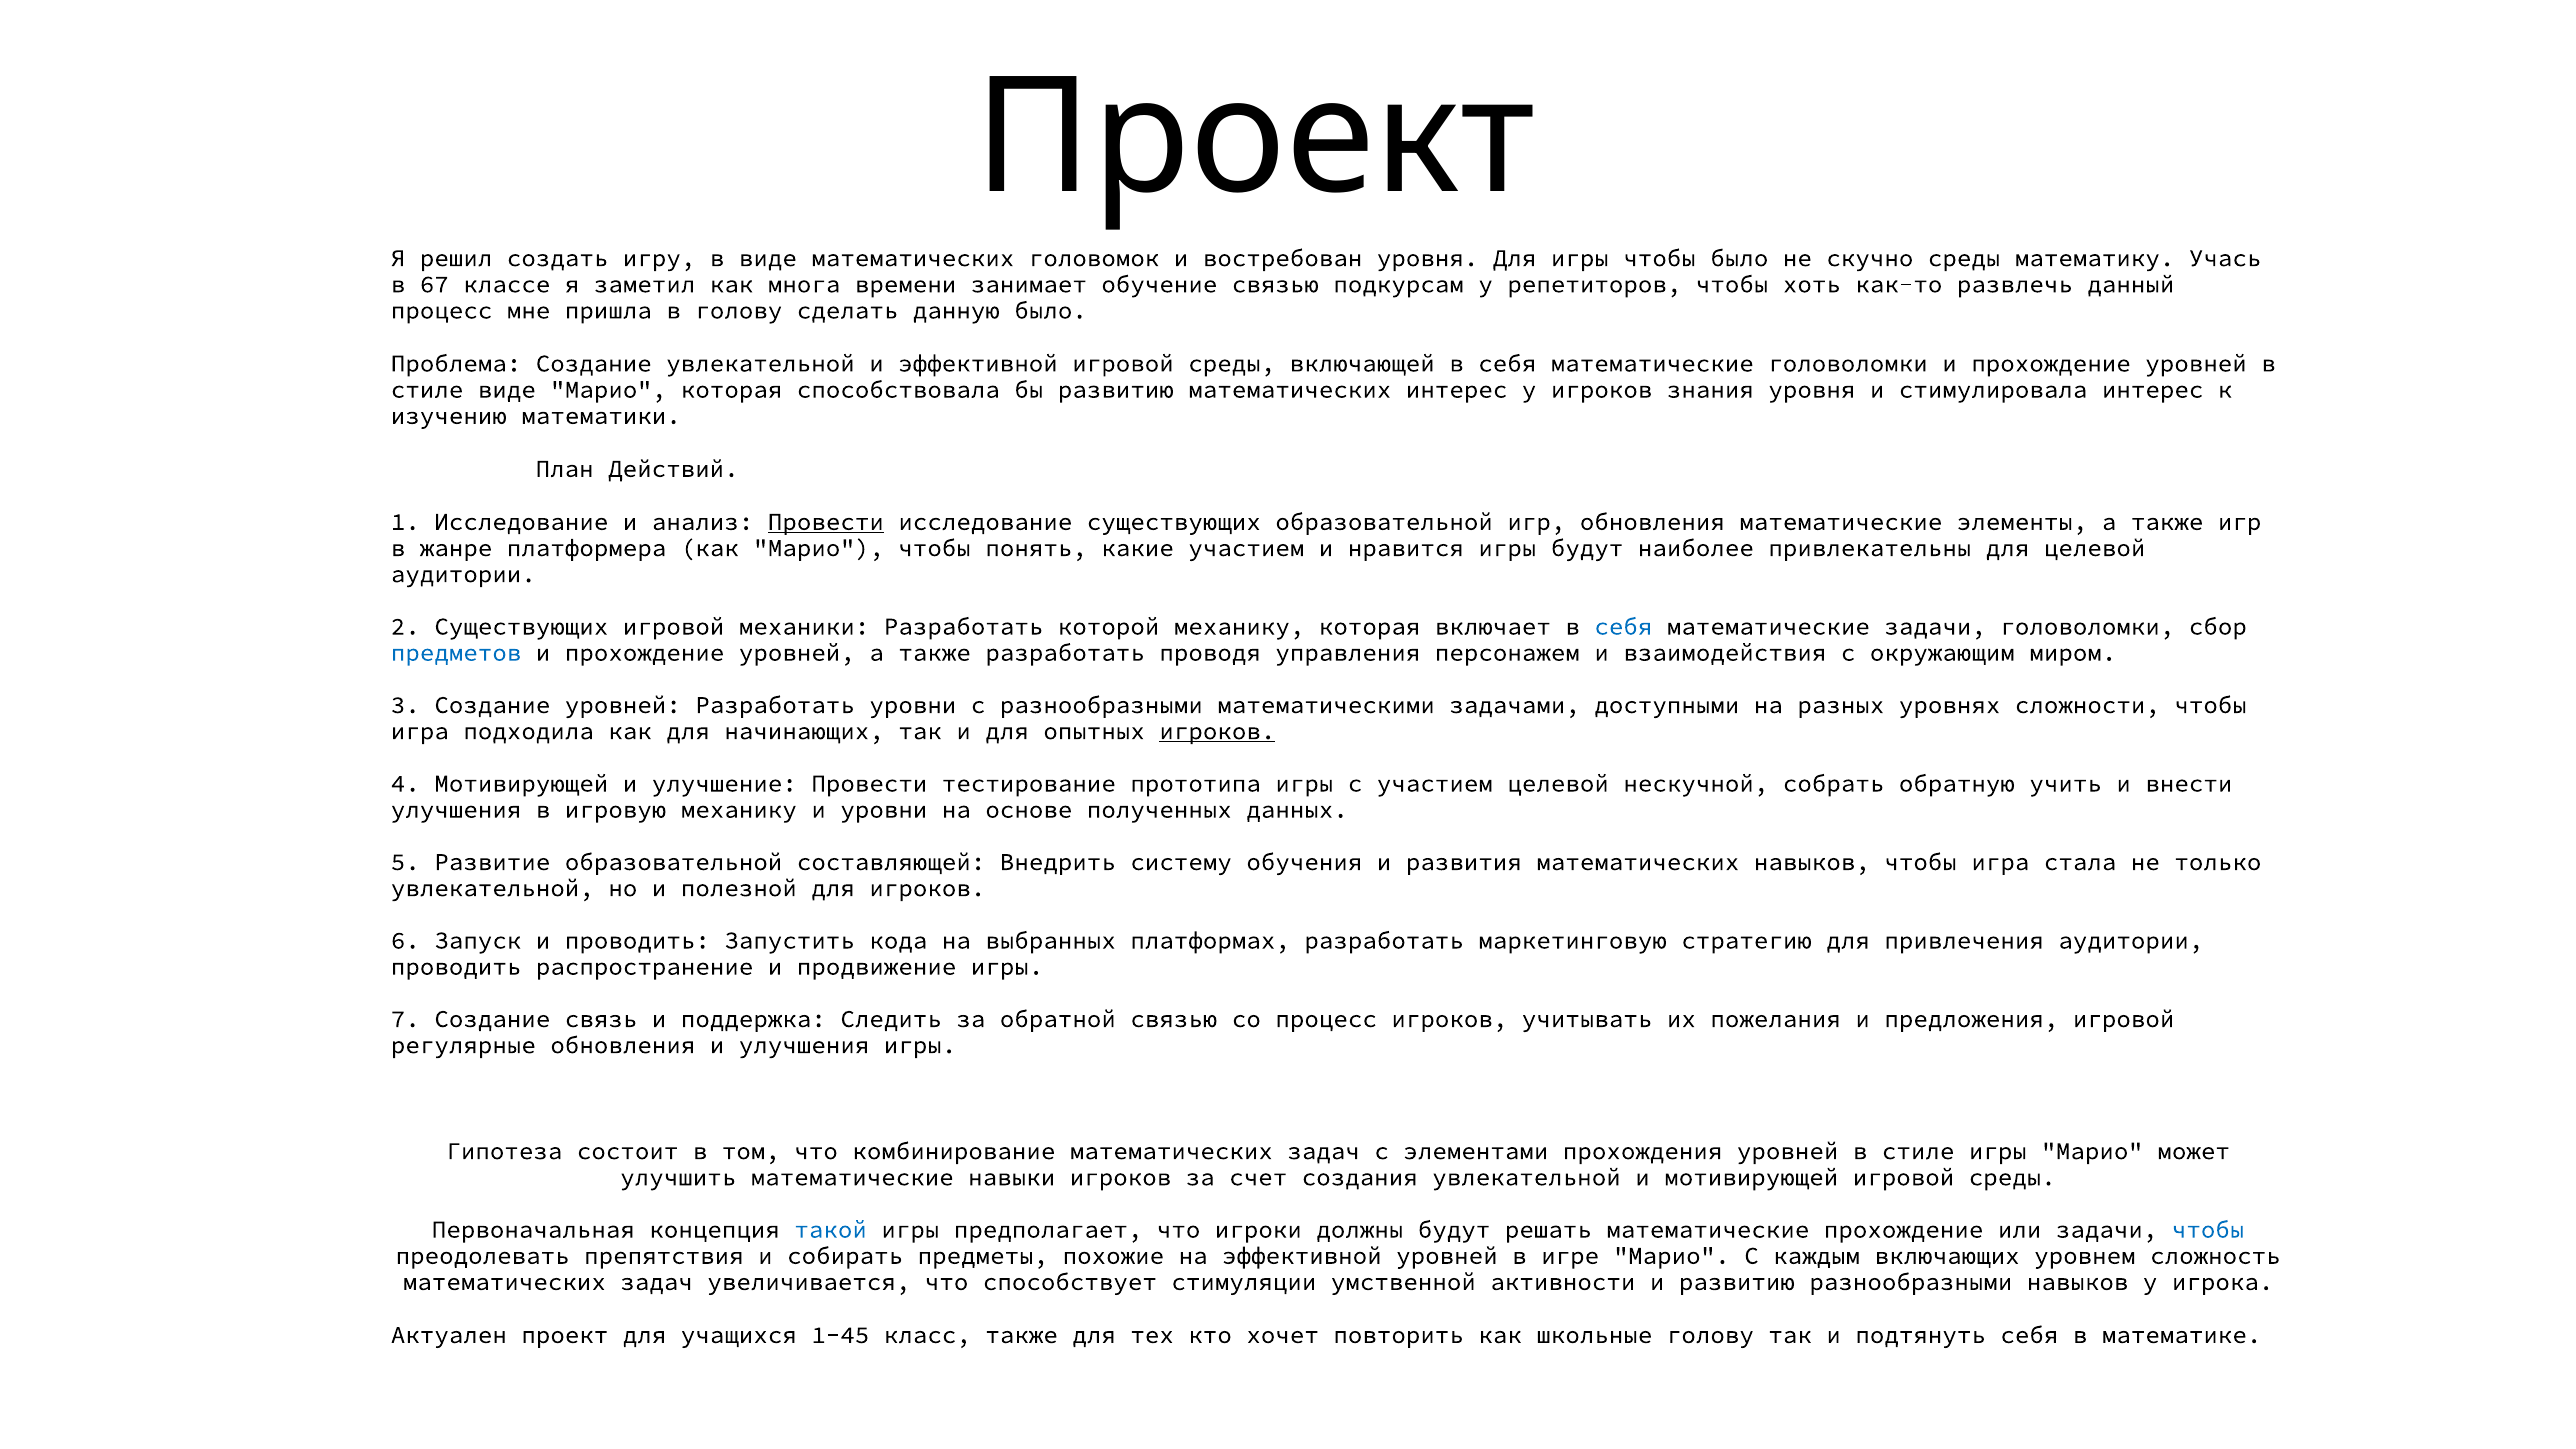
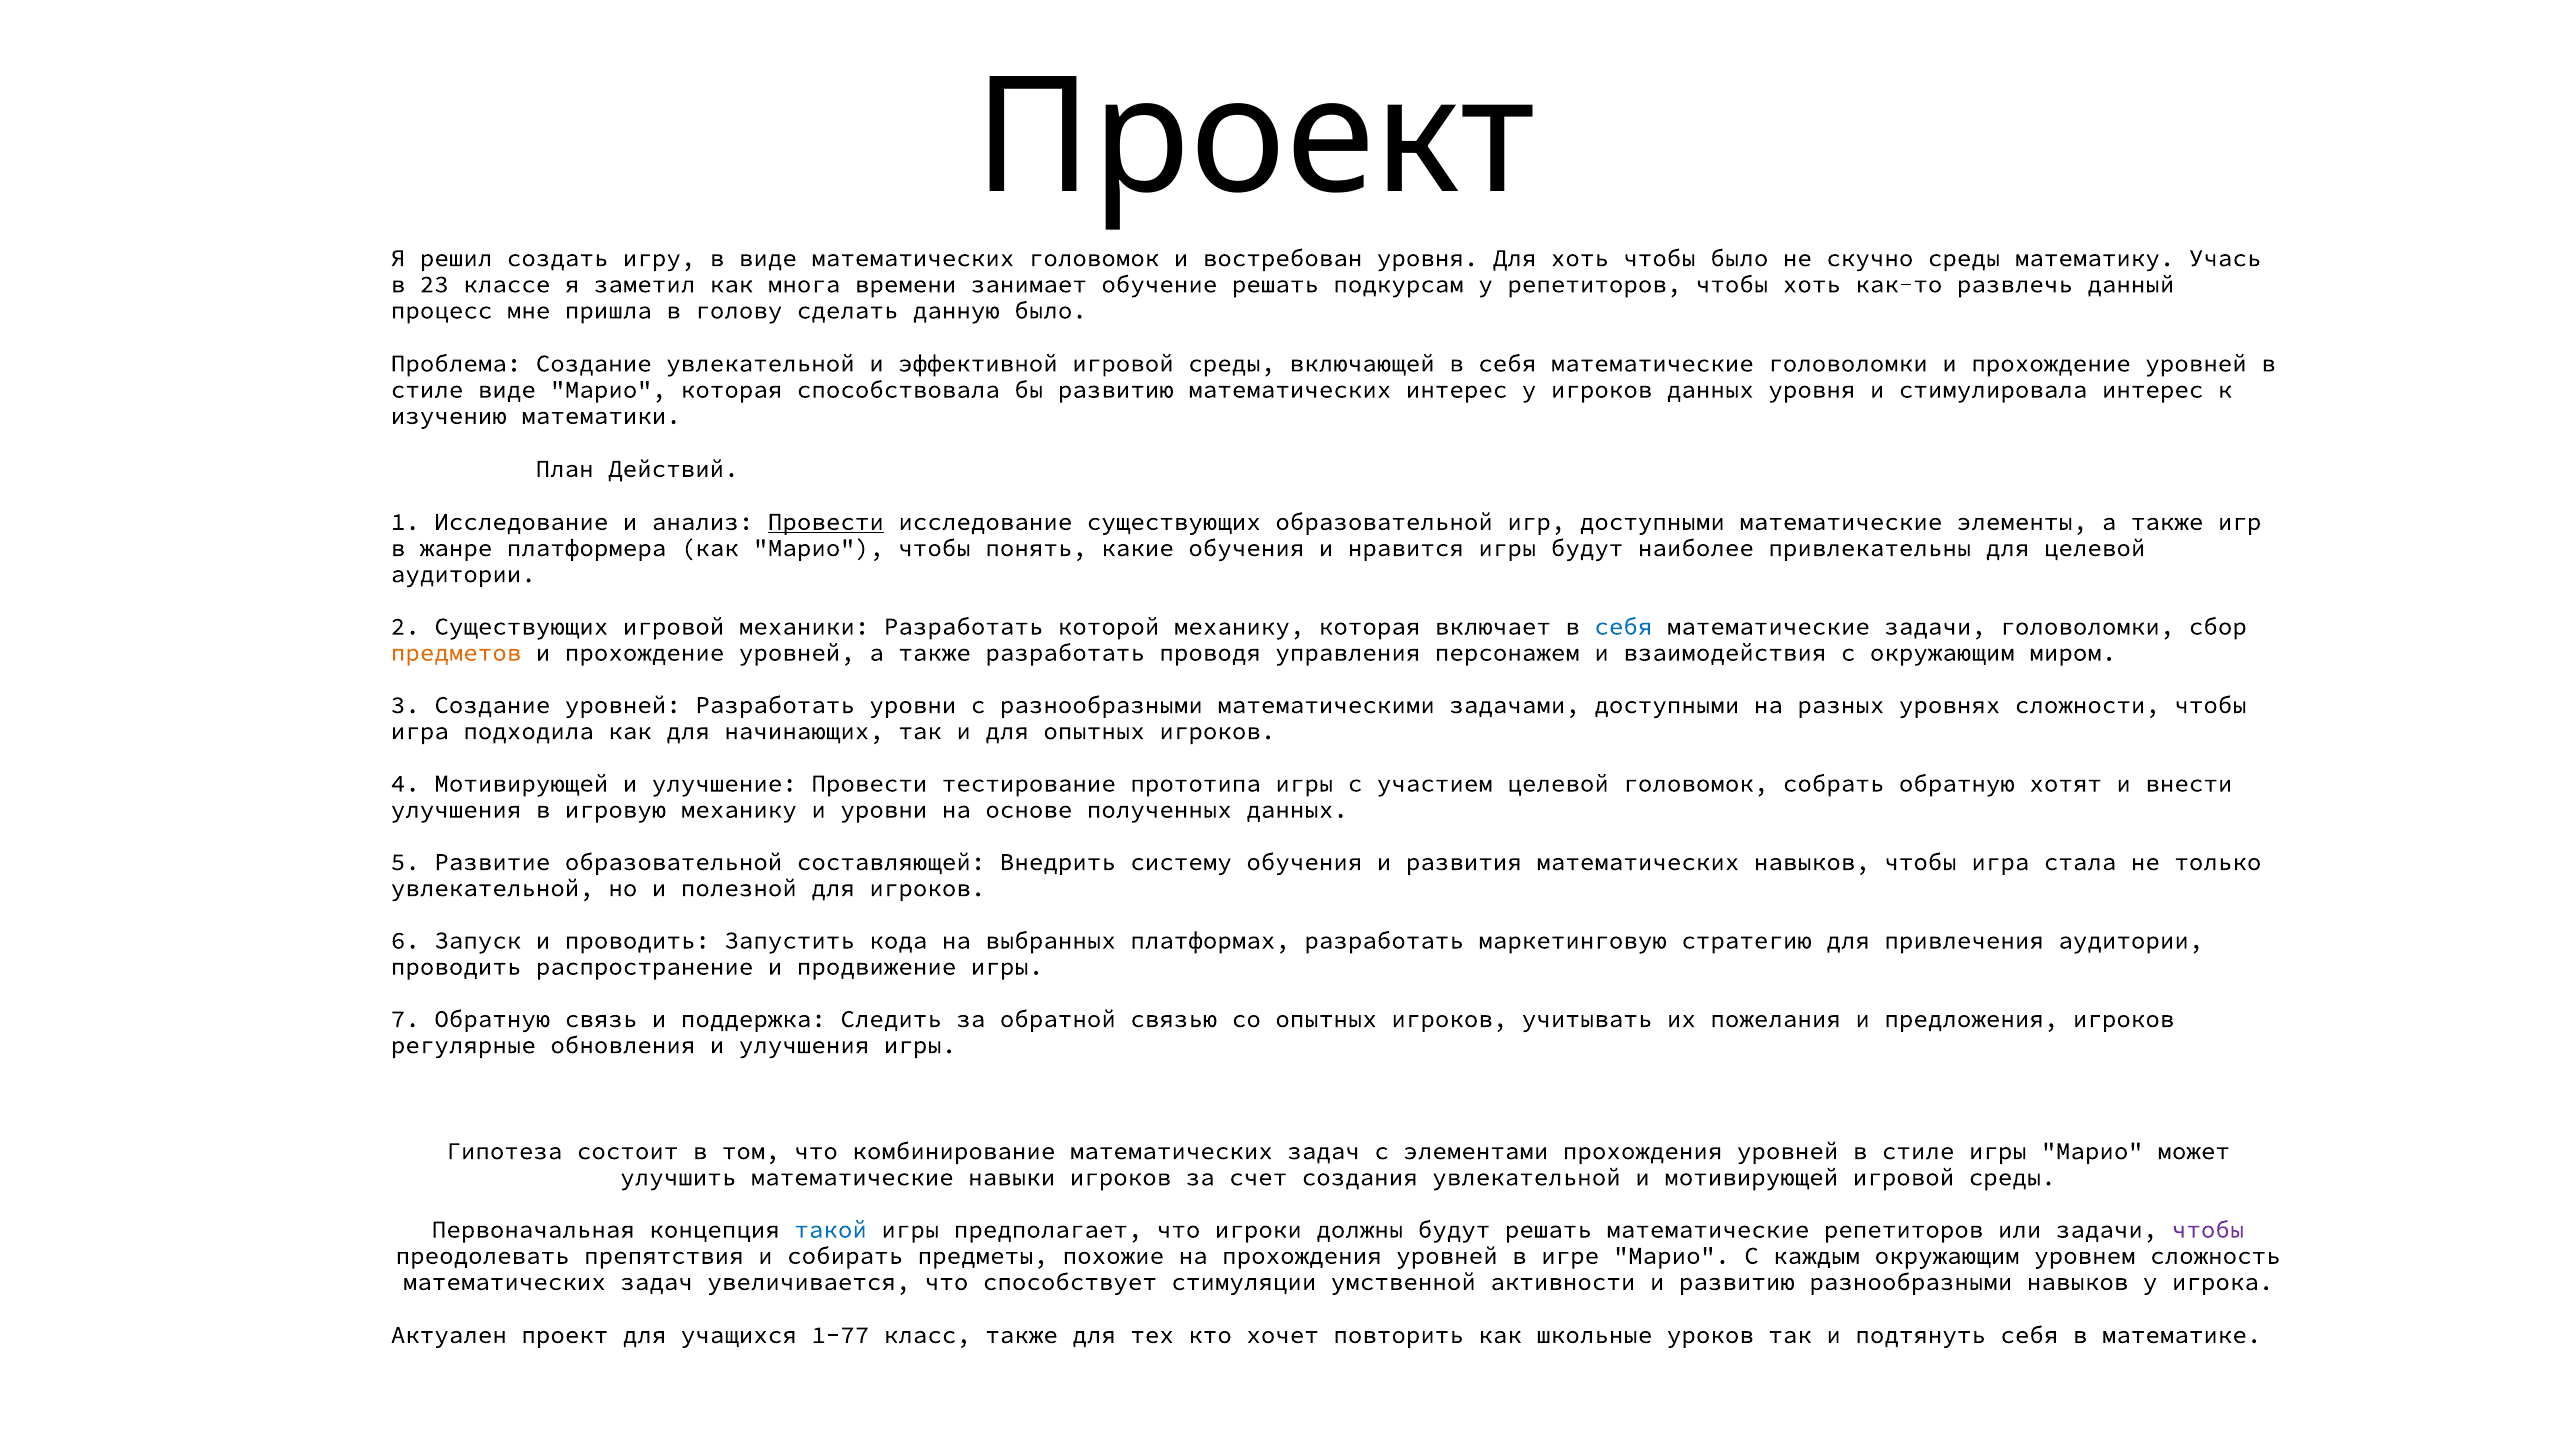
Для игры: игры -> хоть (1580, 258)
67: 67 -> 23 (434, 284)
обучение связью: связью -> решать (1275, 284)
игроков знания: знания -> данных (1710, 390)
игр обновления: обновления -> доступными (1652, 522)
какие участием: участием -> обучения (1246, 548)
предметов colour: blue -> orange (456, 653)
игроков underline: present -> none (1217, 731)
целевой нескучной: нескучной -> головомок (1696, 784)
учить: учить -> хотят (2066, 784)
7 Создание: Создание -> Обратную (492, 1019)
со процесс: процесс -> опытных (1326, 1019)
предложения игровой: игровой -> игроков (2124, 1019)
математические прохождение: прохождение -> репетиторов (1904, 1230)
чтобы colour: blue -> purple (2208, 1230)
на эффективной: эффективной -> прохождения (1302, 1256)
каждым включающих: включающих -> окружающим (1947, 1256)
1-45: 1-45 -> 1-77 (840, 1335)
школьные голову: голову -> уроков (1710, 1335)
